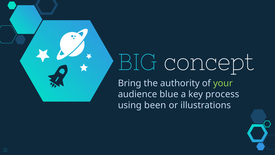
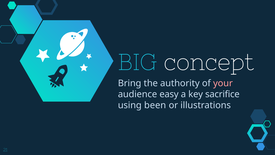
your colour: light green -> pink (223, 83)
blue: blue -> easy (169, 94)
process: process -> sacrifice (222, 94)
